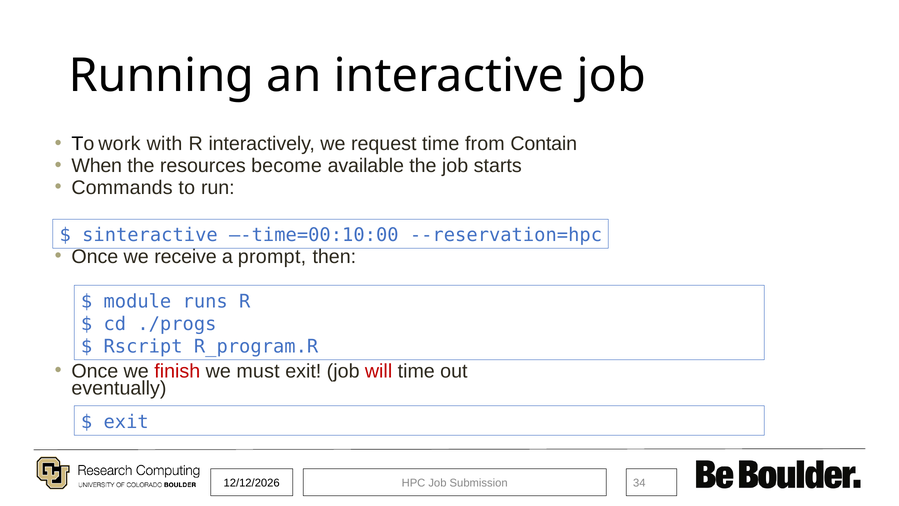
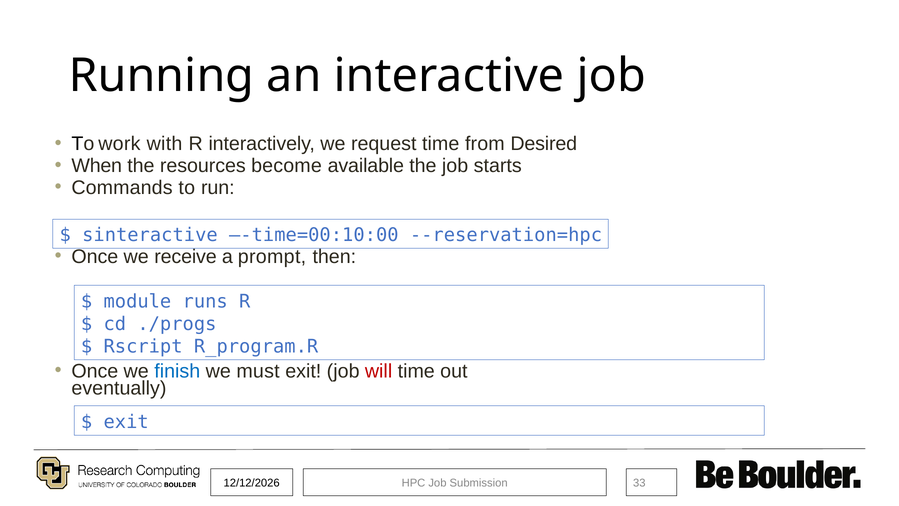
Contain: Contain -> Desired (544, 144)
finish colour: red -> blue (177, 371)
34: 34 -> 33 (639, 483)
